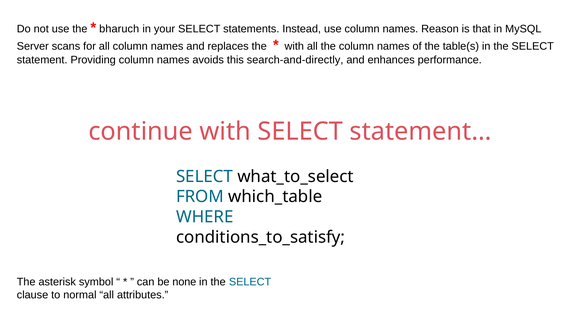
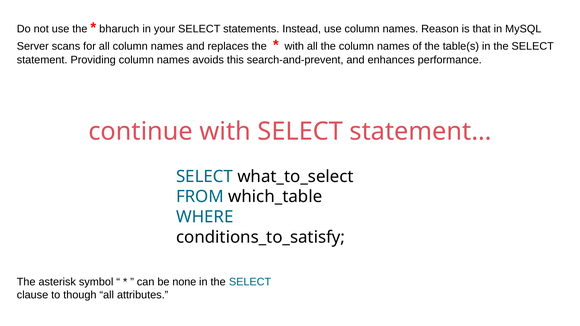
search-and-directly: search-and-directly -> search-and-prevent (295, 60)
normal: normal -> though (80, 295)
